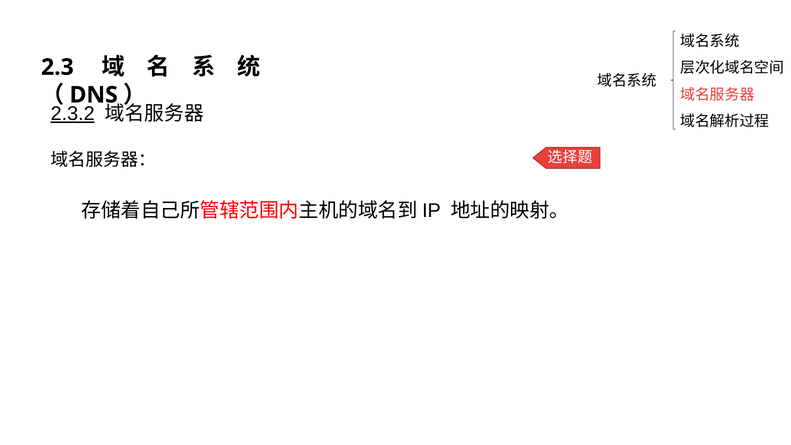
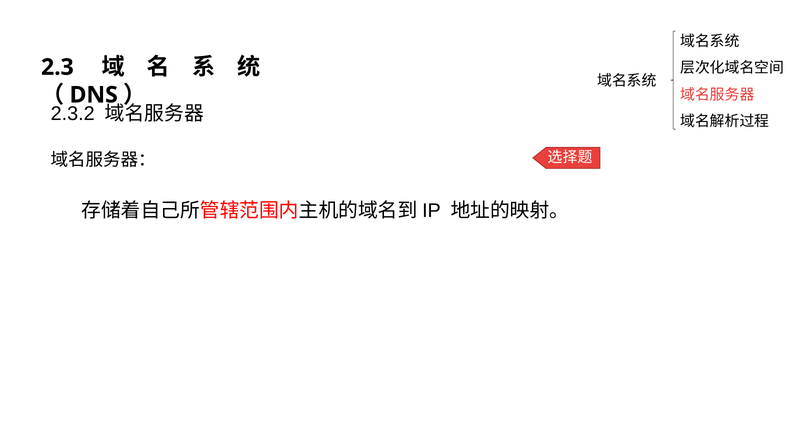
2.3.2 underline: present -> none (73, 114)
